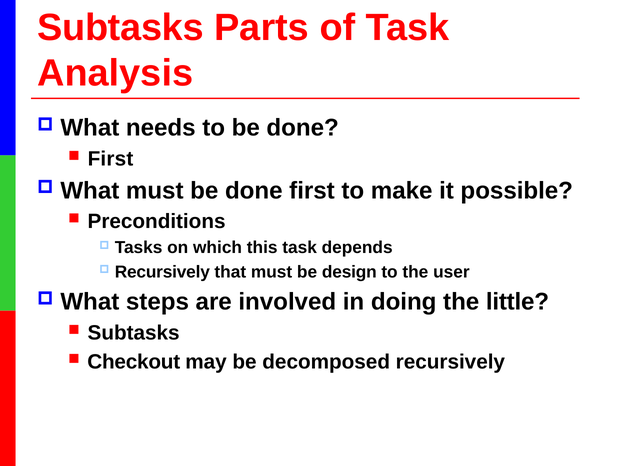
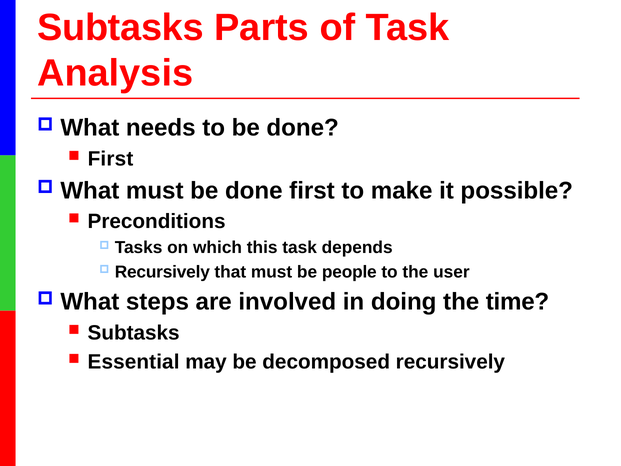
design: design -> people (349, 272)
little: little -> time (518, 302)
Checkout: Checkout -> Essential (134, 362)
